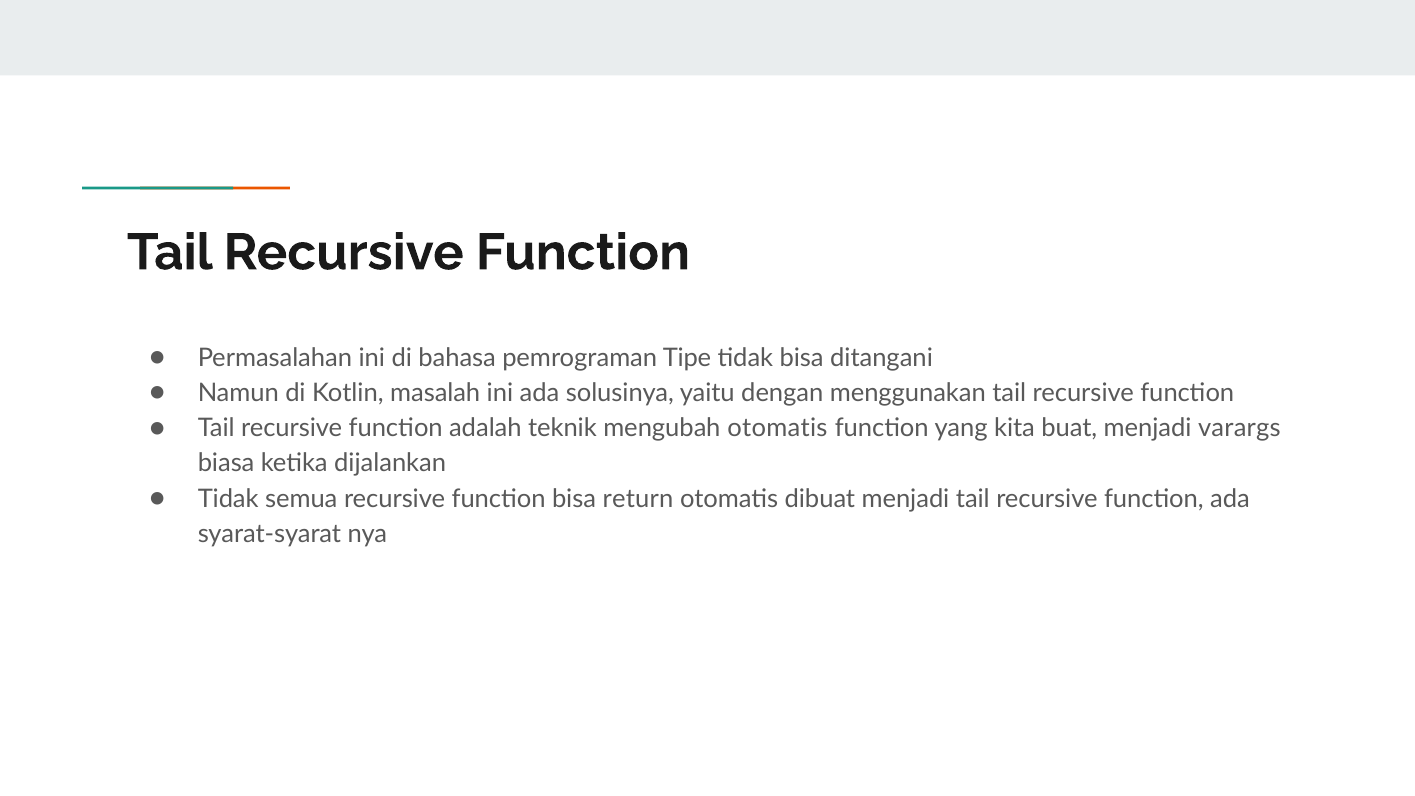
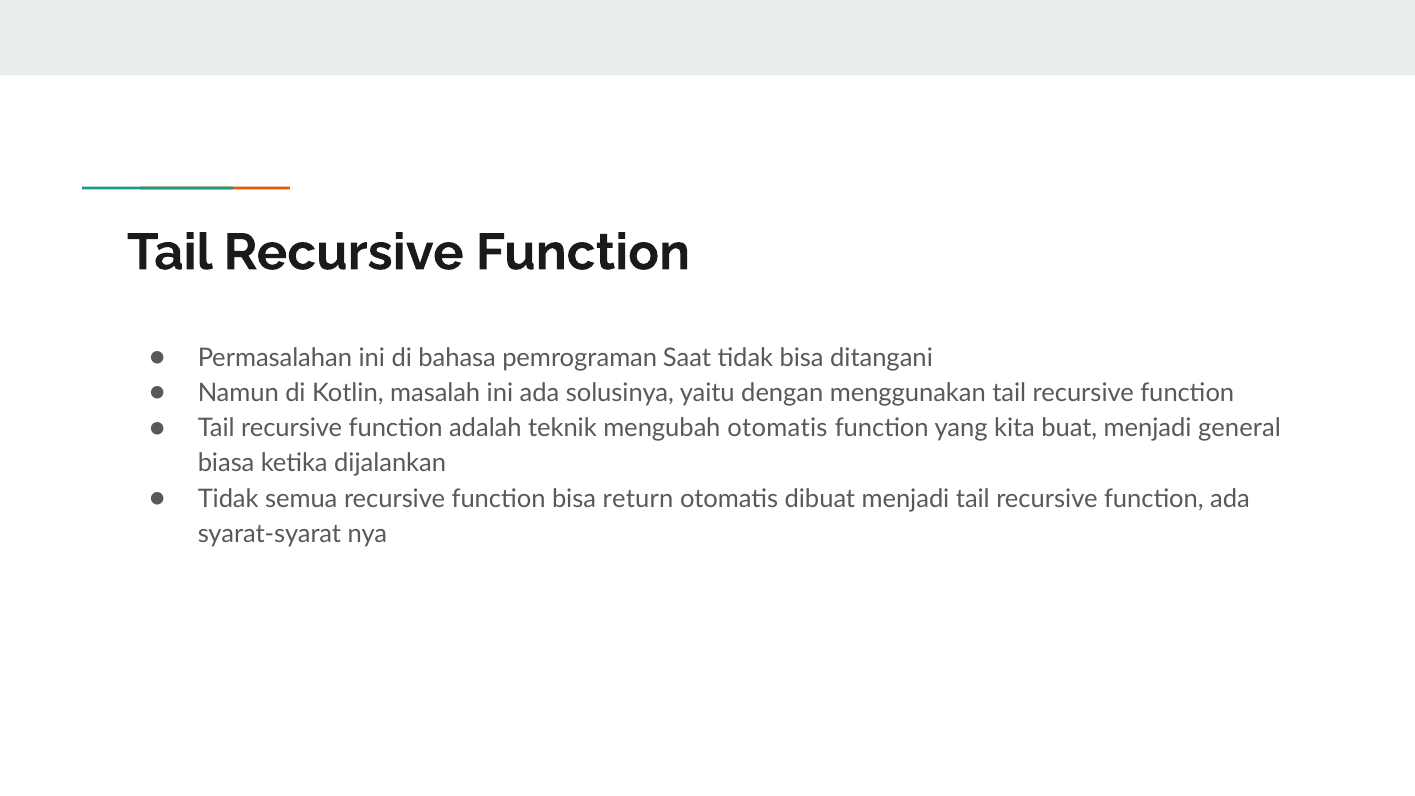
Tipe: Tipe -> Saat (687, 358)
varargs: varargs -> general (1240, 428)
